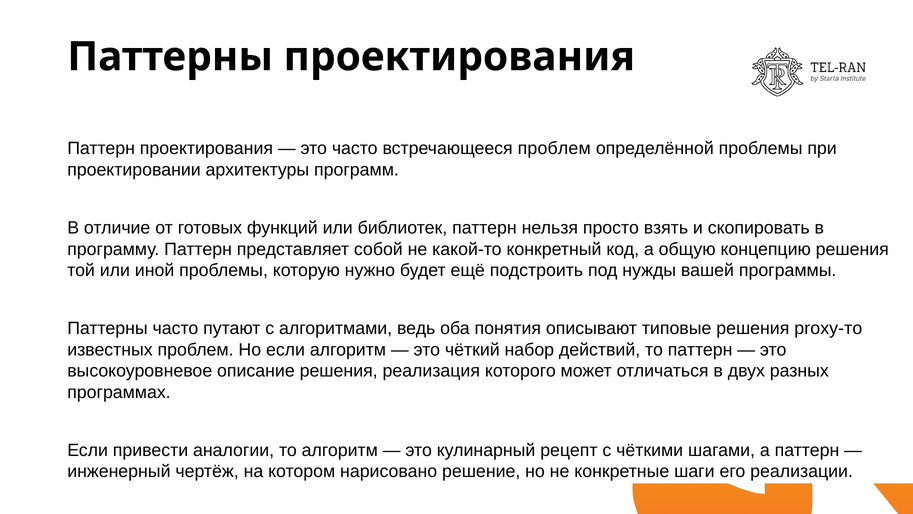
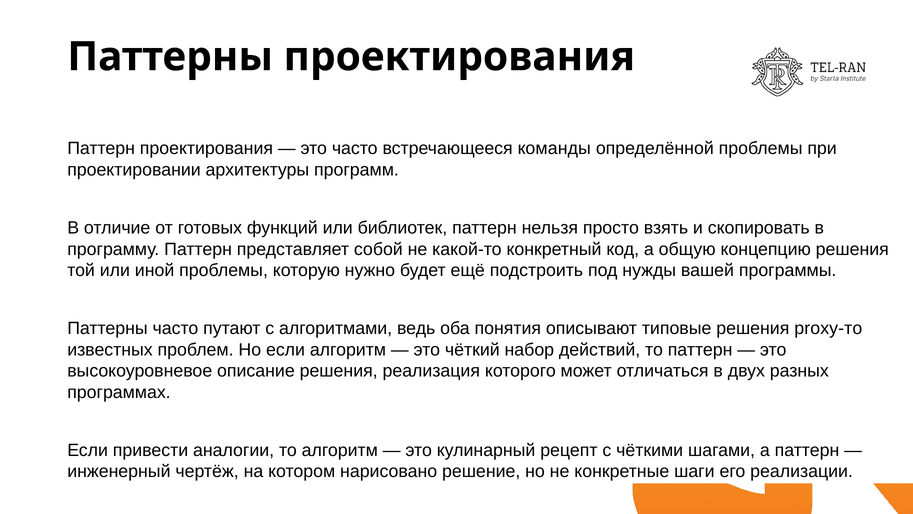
встречающееся проблем: проблем -> команды (554, 148)
